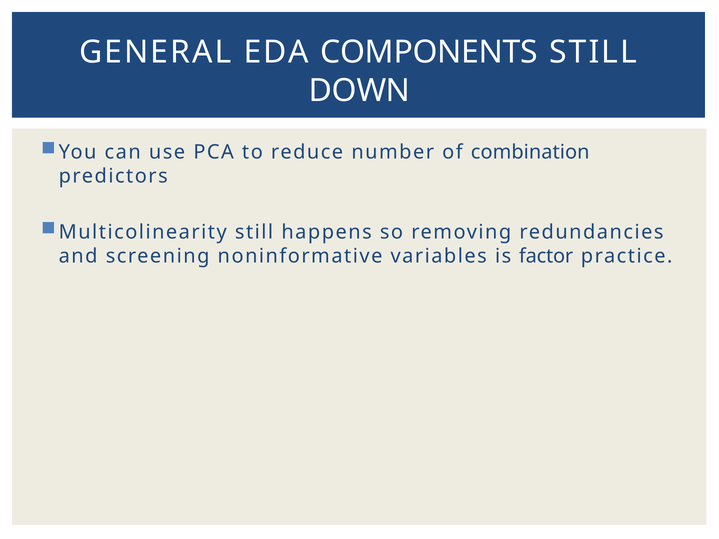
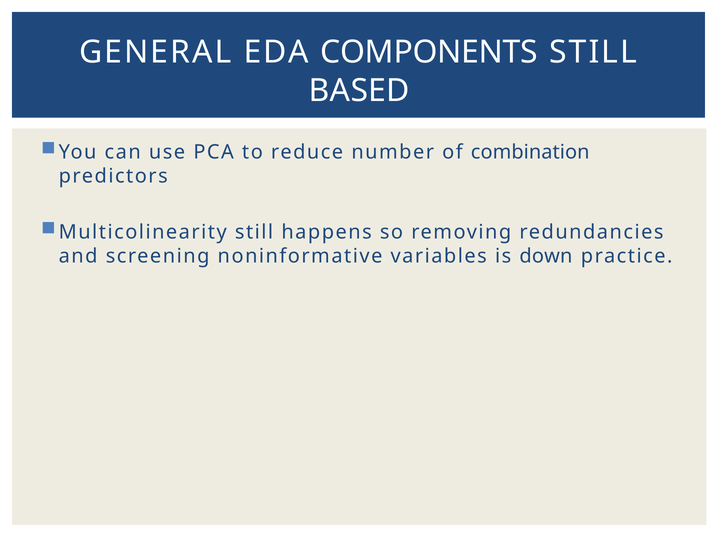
DOWN: DOWN -> BASED (359, 91)
factor: factor -> down (546, 256)
